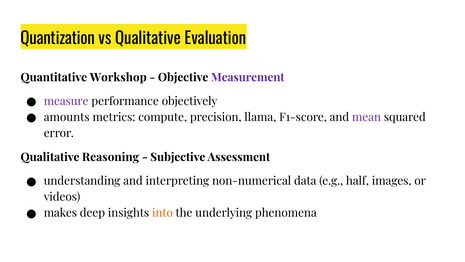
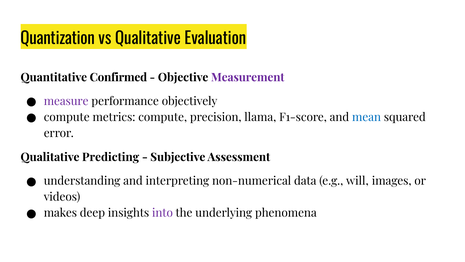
Workshop: Workshop -> Confirmed (118, 77)
amounts: amounts -> compute (67, 117)
mean colour: purple -> blue (367, 117)
Reasoning: Reasoning -> Predicting (111, 157)
half: half -> will (357, 181)
into colour: orange -> purple (162, 213)
